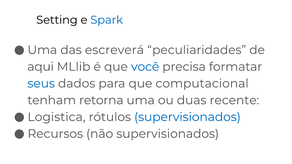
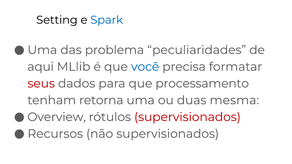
escreverá: escreverá -> problema (114, 50)
seus colour: blue -> red (41, 84)
computacional: computacional -> processamento (202, 84)
recente: recente -> mesma (234, 100)
Logistica: Logistica -> Overview (57, 117)
supervisionados colour: blue -> red (187, 117)
